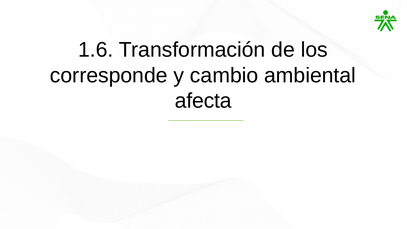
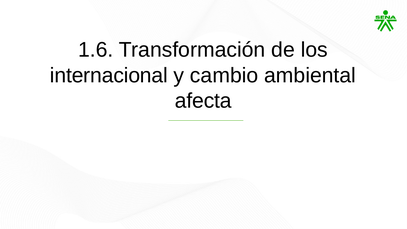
corresponde: corresponde -> internacional (109, 75)
